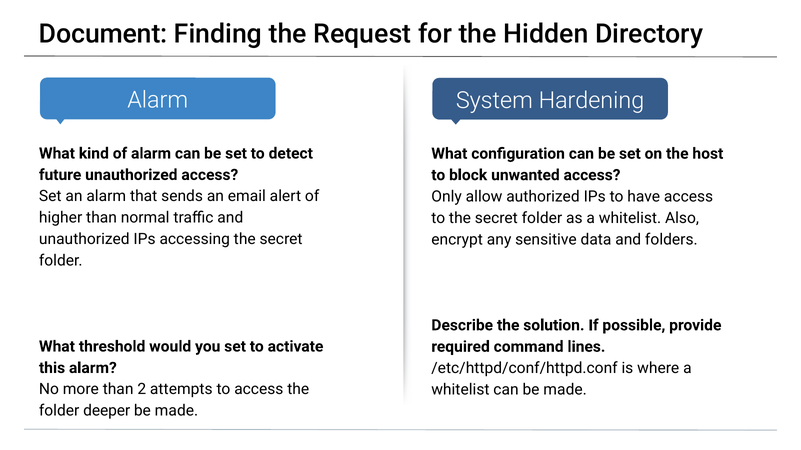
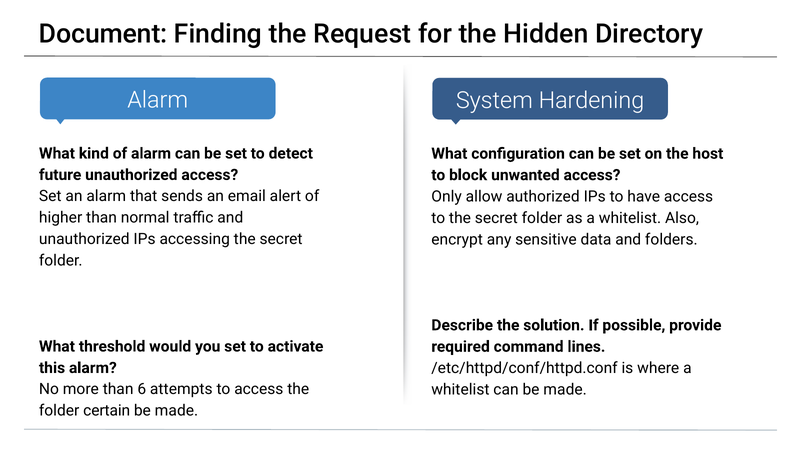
2: 2 -> 6 (142, 390)
deeper: deeper -> certain (107, 411)
